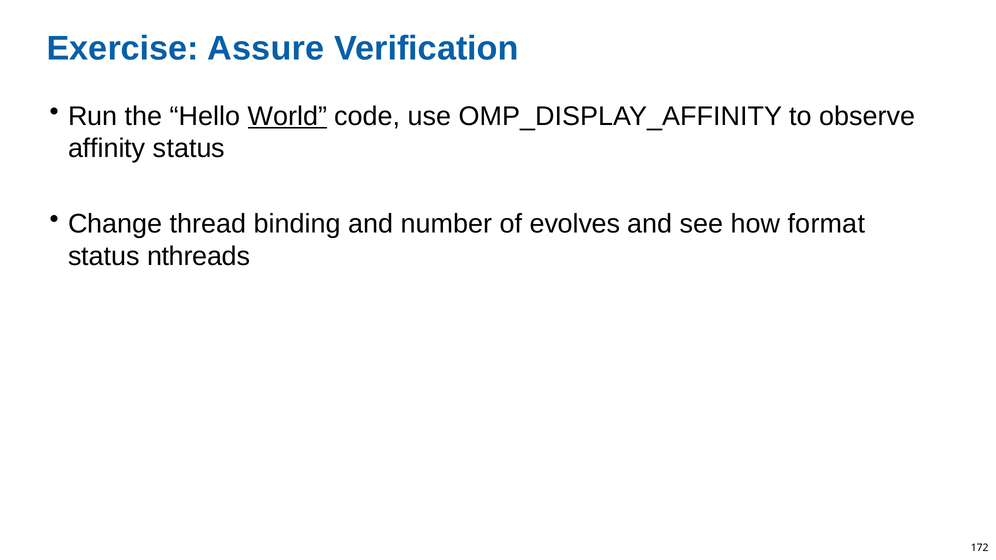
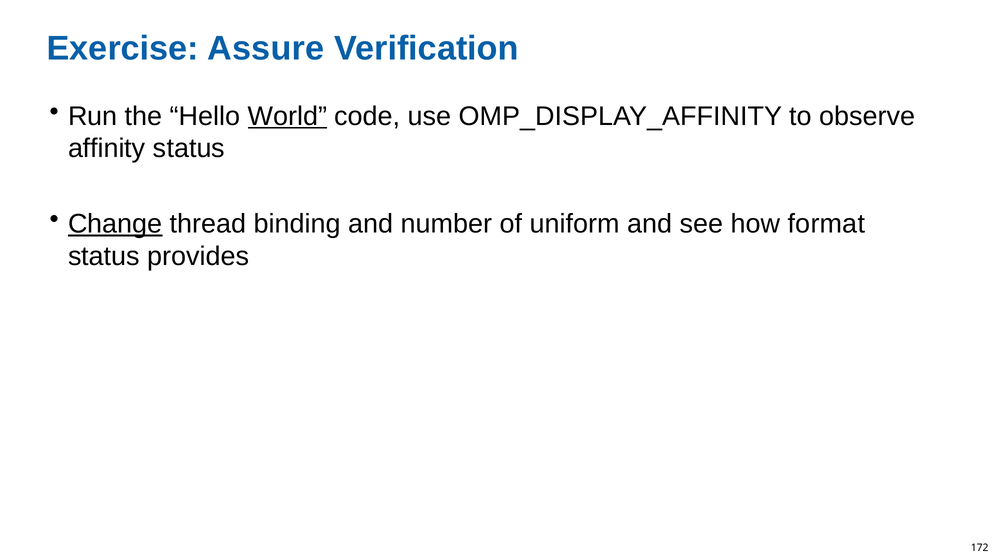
Change underline: none -> present (115, 224)
evolves: evolves -> uniform (575, 224)
nthreads: nthreads -> provides (198, 256)
